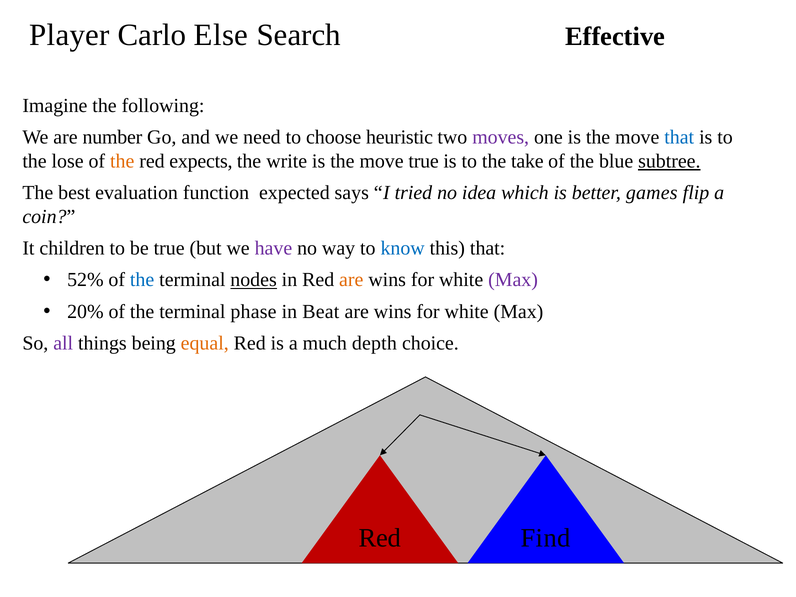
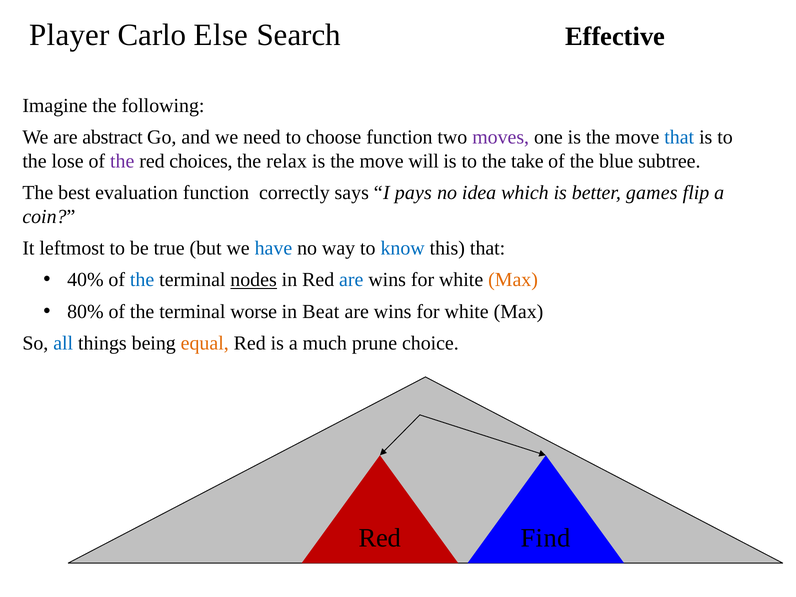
number: number -> abstract (112, 137)
choose heuristic: heuristic -> function (399, 137)
the colour: orange -> purple (122, 161)
expects: expects -> choices (201, 161)
write: write -> relax (287, 161)
move true: true -> will (424, 161)
subtree underline: present -> none (669, 161)
expected: expected -> correctly (294, 193)
tried: tried -> pays (413, 193)
children: children -> leftmost (72, 248)
have colour: purple -> blue (273, 248)
52%: 52% -> 40% (85, 280)
are colour: orange -> blue (351, 280)
Max colour: purple -> orange (513, 280)
20%: 20% -> 80% (85, 312)
phase: phase -> worse (254, 312)
all colour: purple -> blue (63, 343)
depth: depth -> prune (374, 343)
